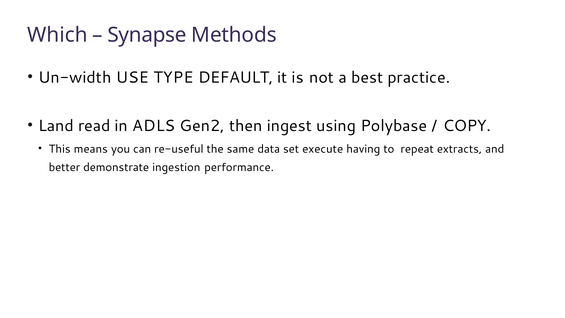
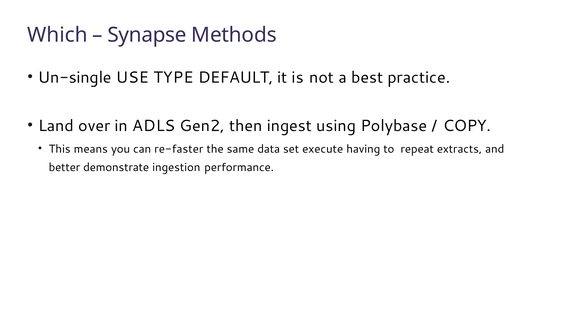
Un-width: Un-width -> Un-single (75, 77)
read: read -> over (94, 126)
re-useful: re-useful -> re-faster (179, 149)
